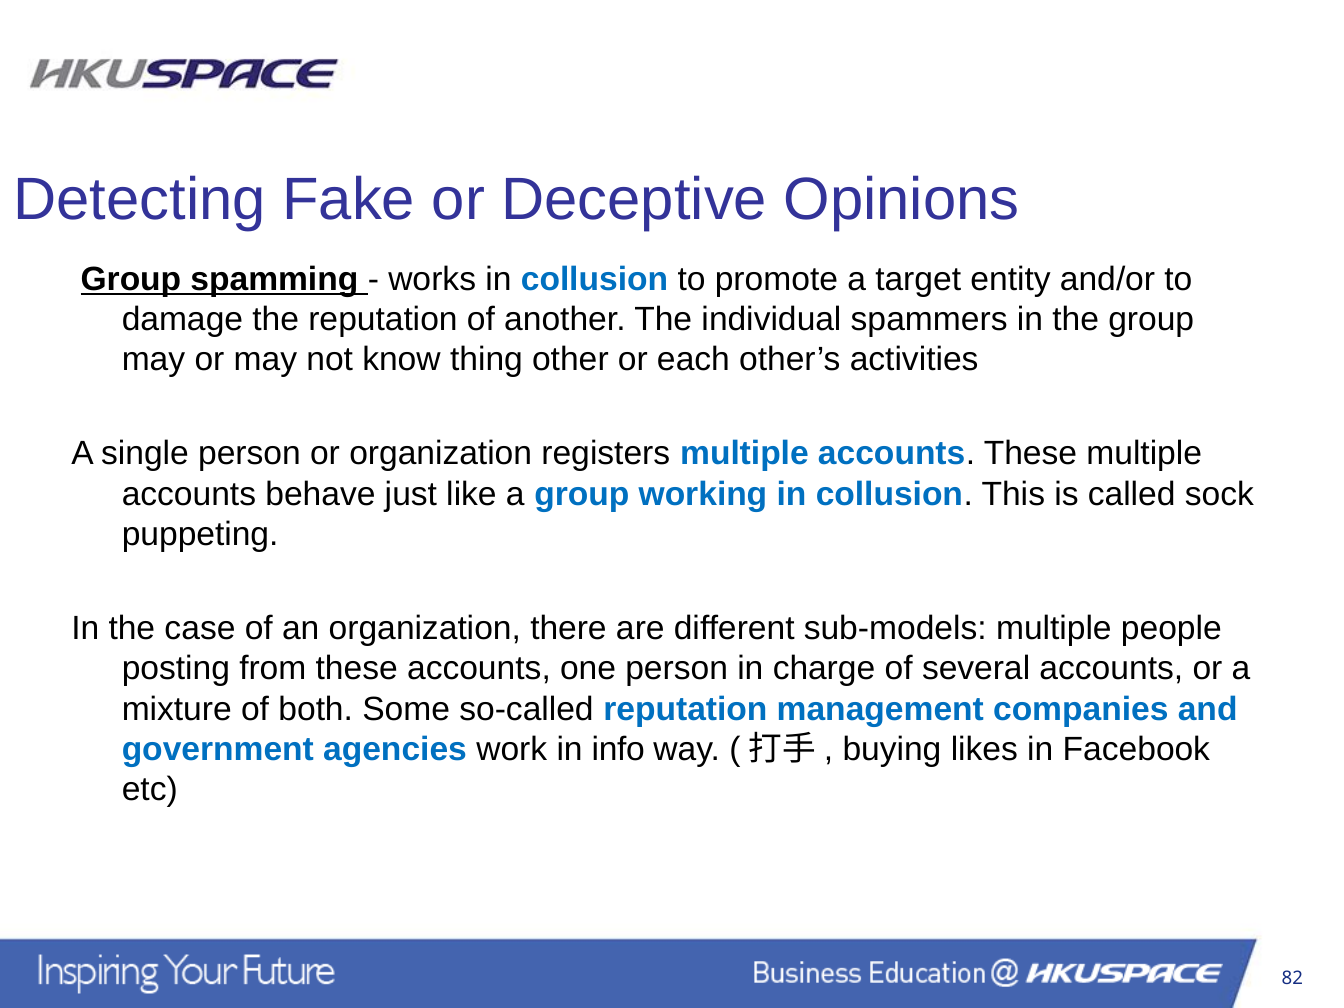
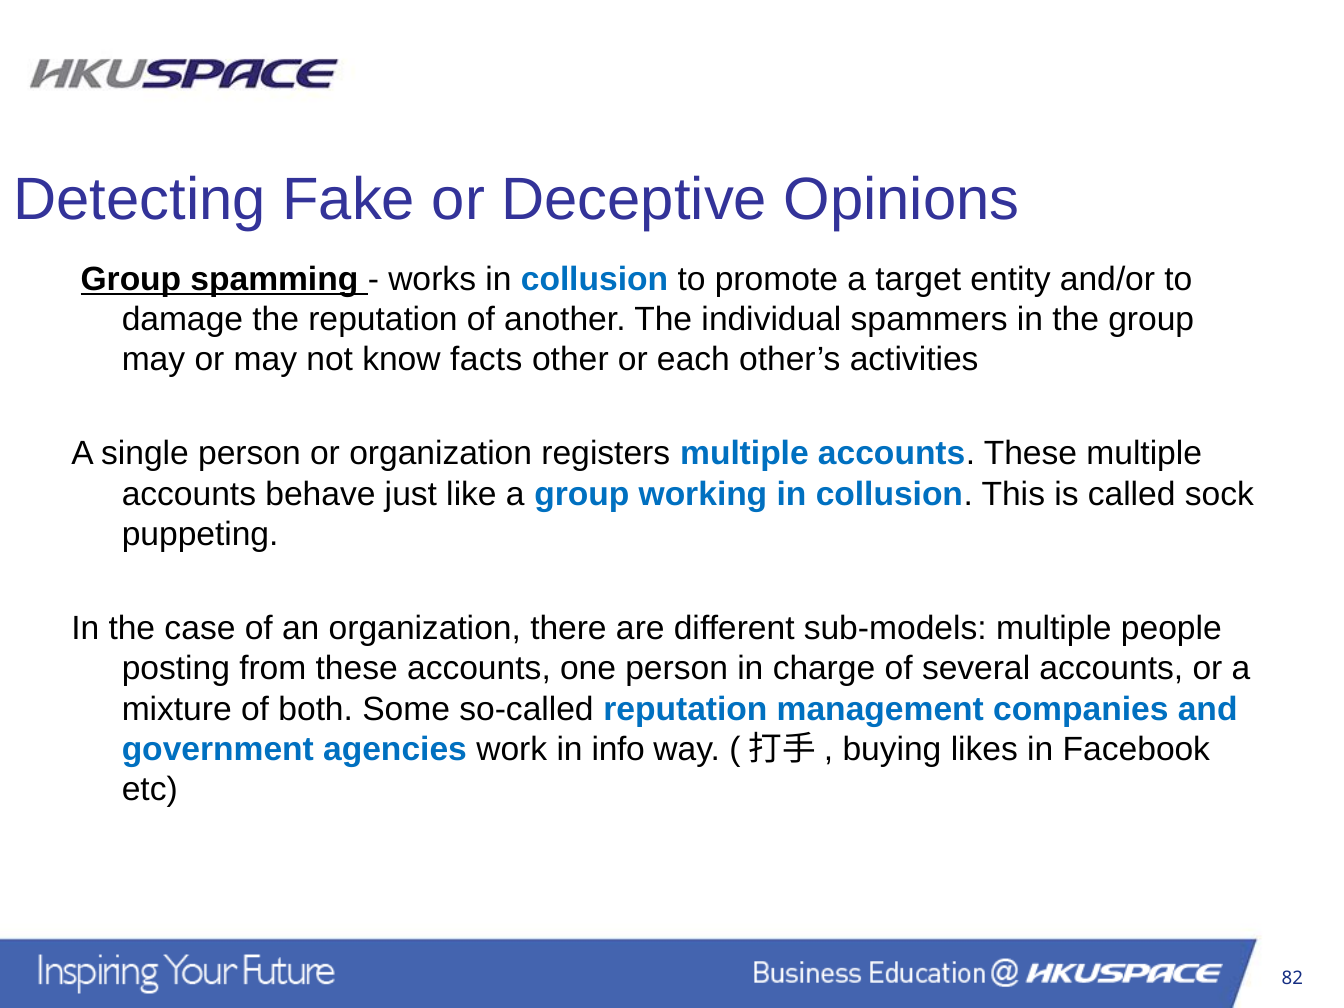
thing: thing -> facts (486, 360)
